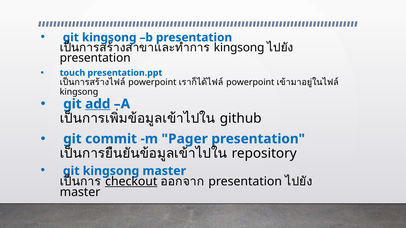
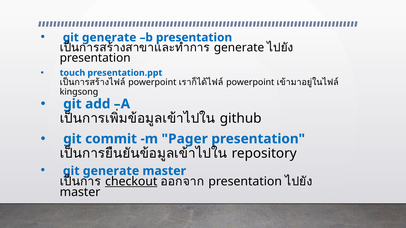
kingsong: kingsong -> generate (109, 38)
kingsong: kingsong -> generate (239, 48)
add underline: present -> none (98, 104)
kingsong: kingsong -> generate (111, 171)
